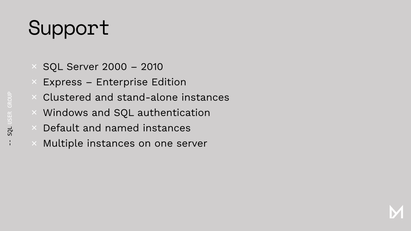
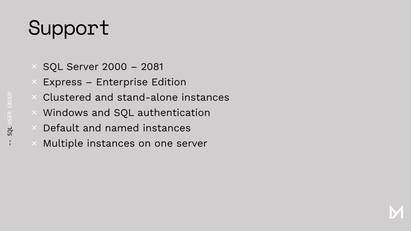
2010: 2010 -> 2081 (152, 67)
